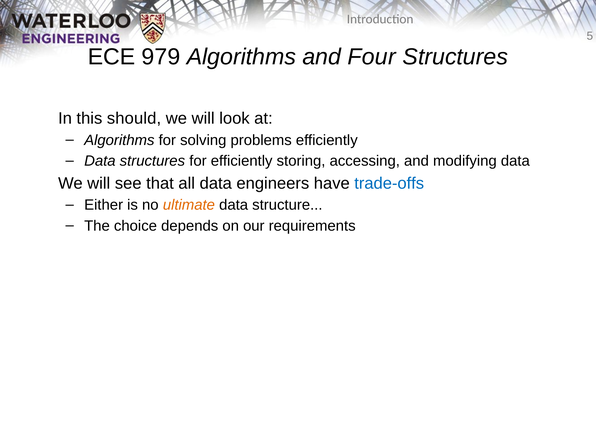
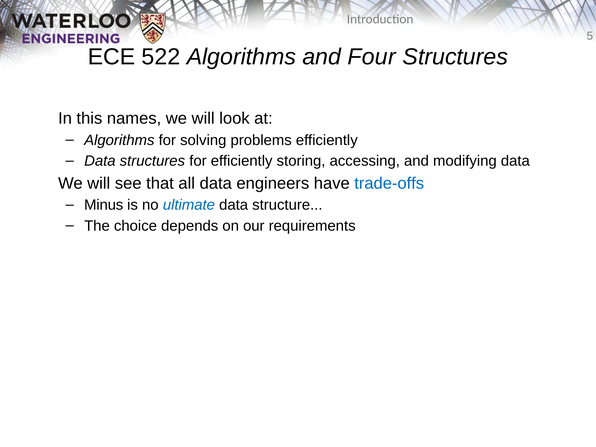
979: 979 -> 522 (161, 57)
should: should -> names (134, 118)
Either: Either -> Minus (104, 205)
ultimate colour: orange -> blue (189, 205)
